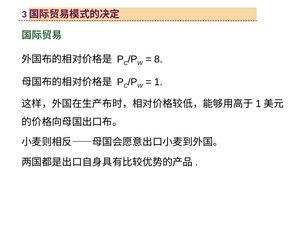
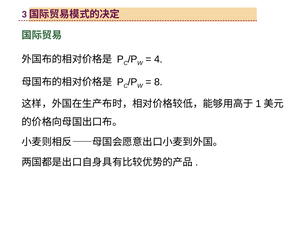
8: 8 -> 4 (158, 59)
1: 1 -> 8 (158, 82)
